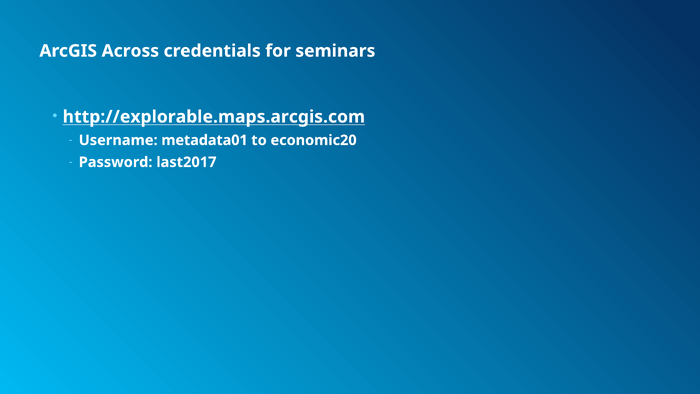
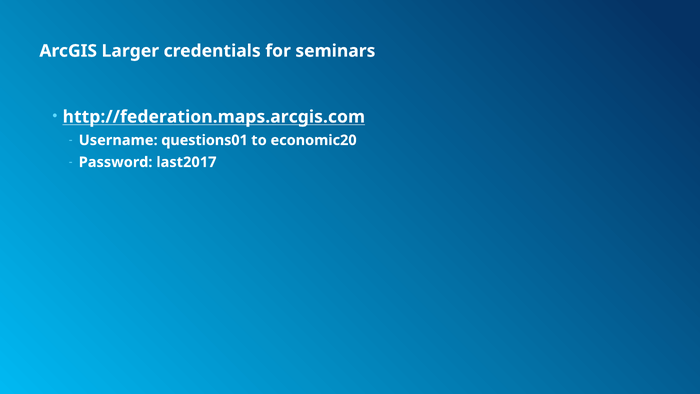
Across: Across -> Larger (130, 51)
http://explorable.maps.arcgis.com: http://explorable.maps.arcgis.com -> http://federation.maps.arcgis.com (214, 117)
metadata01: metadata01 -> questions01 (205, 140)
